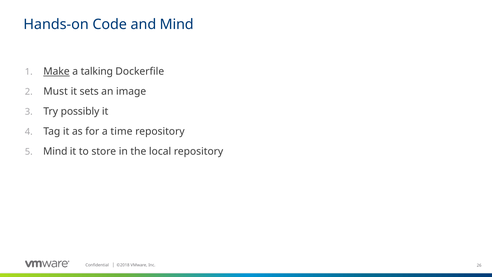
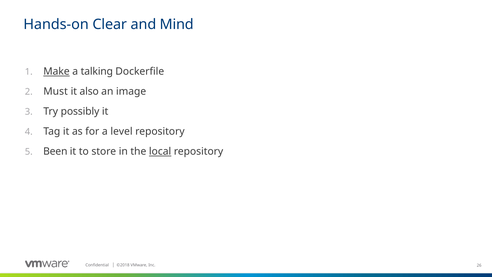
Code: Code -> Clear (110, 24)
sets: sets -> also (89, 91)
time: time -> level (122, 131)
Mind: Mind -> Been (55, 151)
local underline: none -> present (160, 151)
